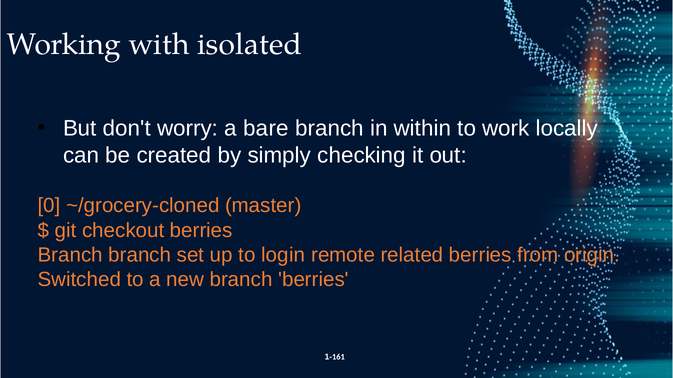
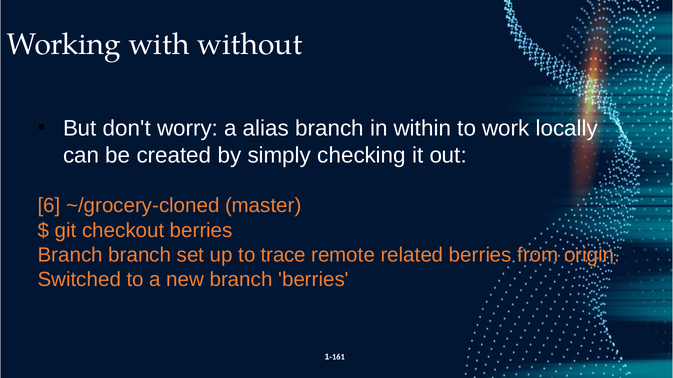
isolated: isolated -> without (250, 45)
bare: bare -> alias (266, 129)
0: 0 -> 6 (49, 206)
login: login -> trace (283, 255)
